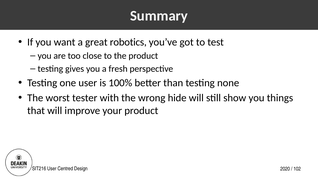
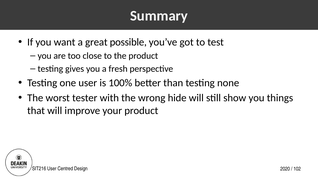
robotics: robotics -> possible (128, 42)
